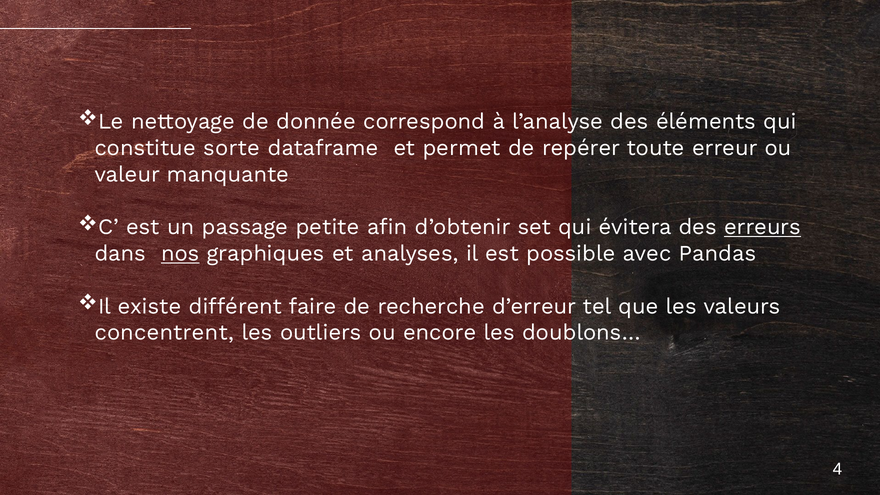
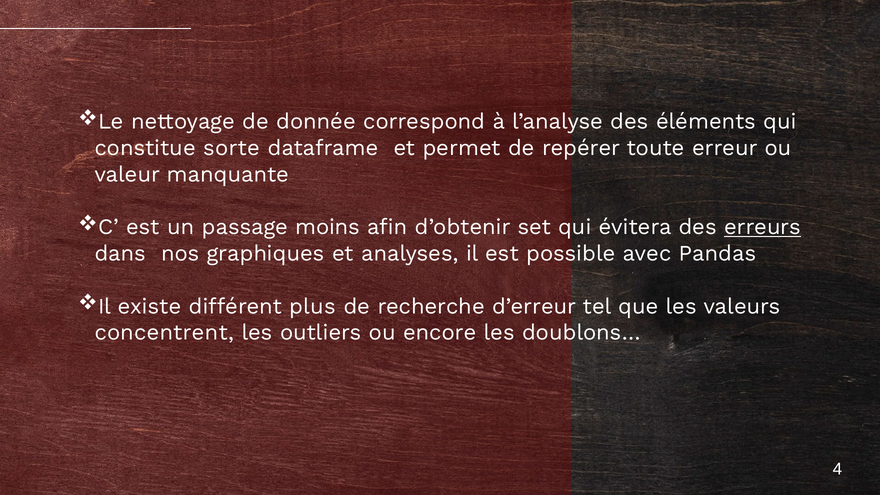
petite: petite -> moins (328, 227)
nos underline: present -> none (180, 253)
faire: faire -> plus (312, 306)
